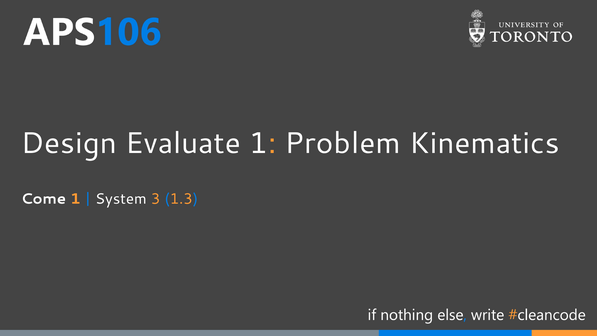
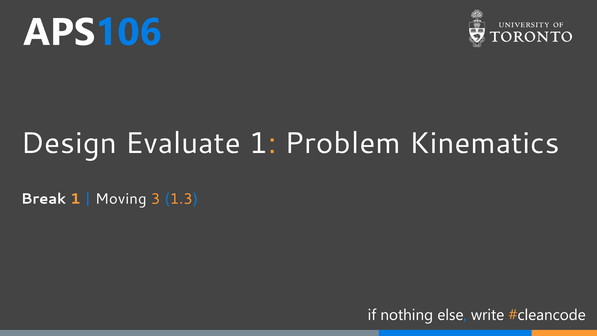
Come: Come -> Break (43, 199)
System: System -> Moving (121, 199)
